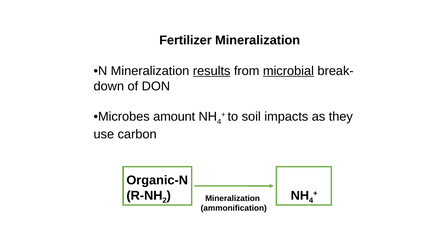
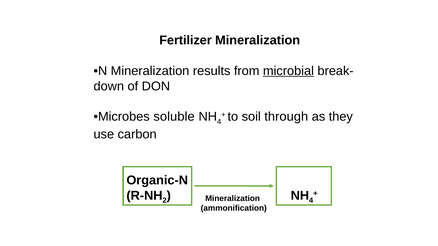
results underline: present -> none (212, 71)
amount: amount -> soluble (174, 117)
impacts: impacts -> through (286, 117)
